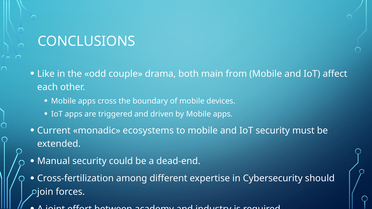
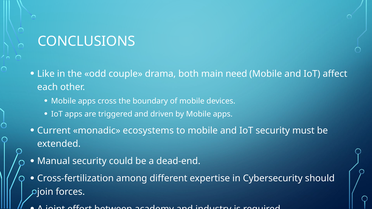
from: from -> need (236, 74)
